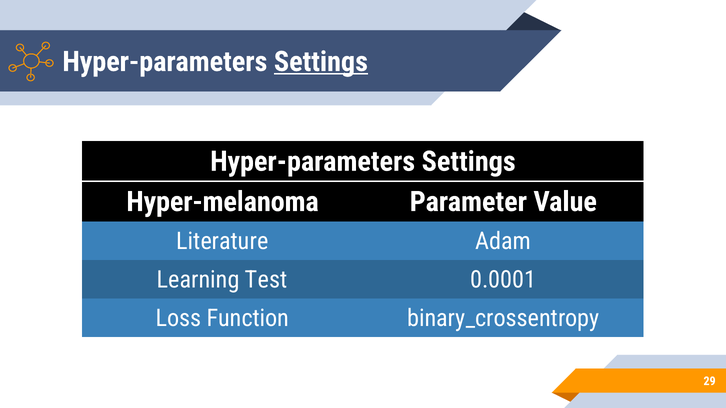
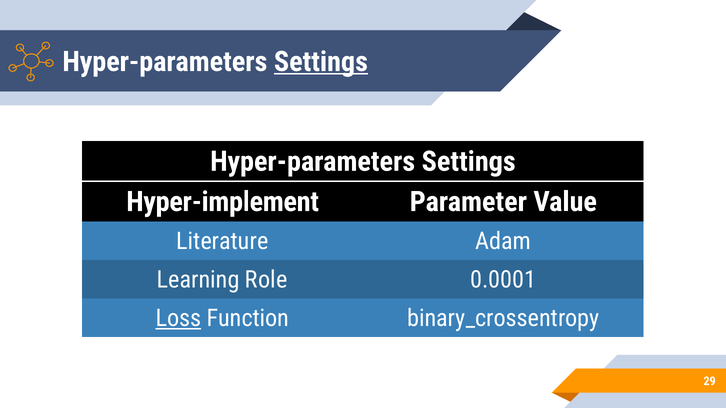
Hyper-melanoma: Hyper-melanoma -> Hyper-implement (223, 202)
Test: Test -> Role (266, 280)
Loss underline: none -> present (178, 318)
